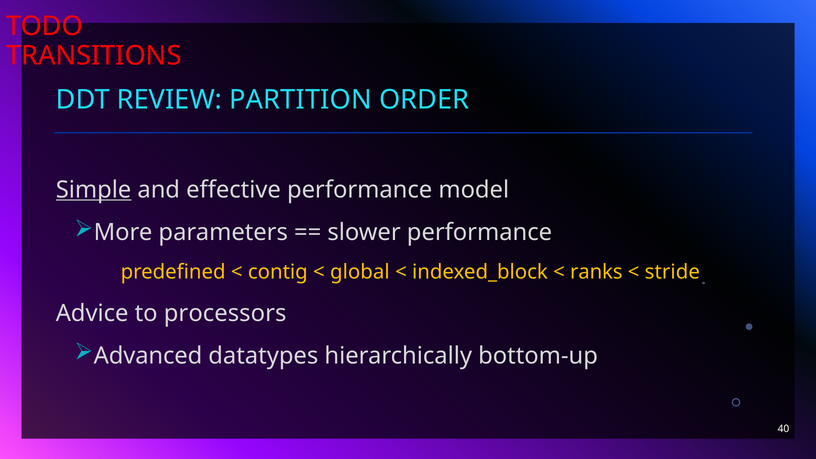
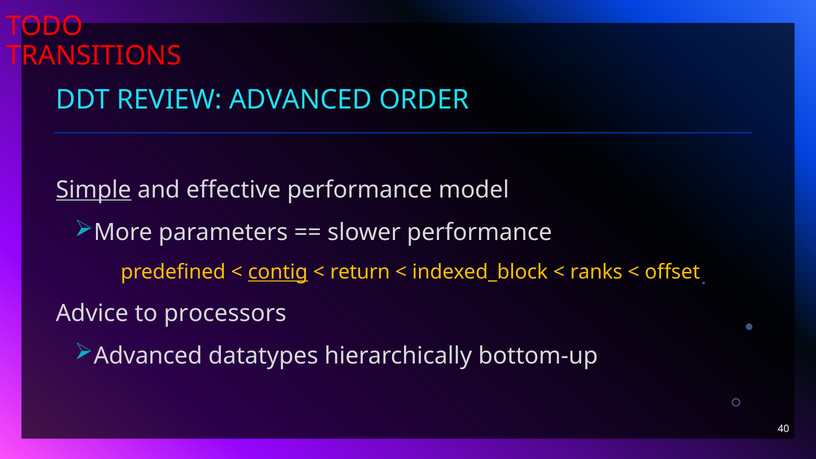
REVIEW PARTITION: PARTITION -> ADVANCED (301, 100)
contig underline: none -> present (278, 272)
global: global -> return (360, 272)
stride: stride -> offset (672, 272)
